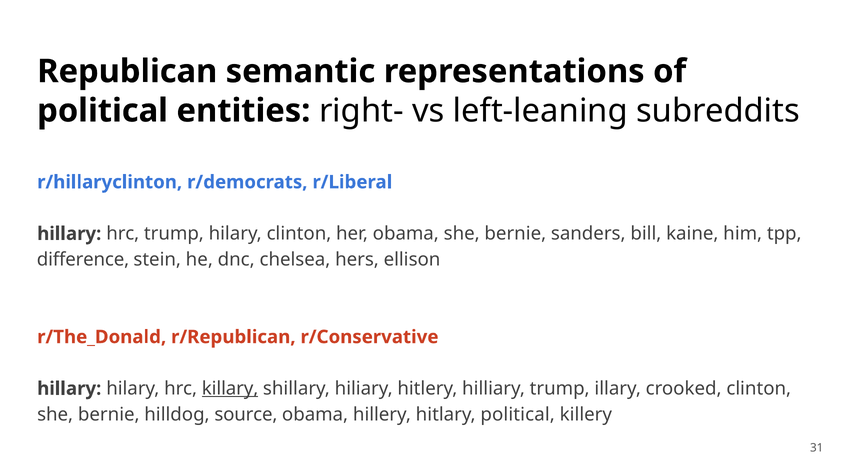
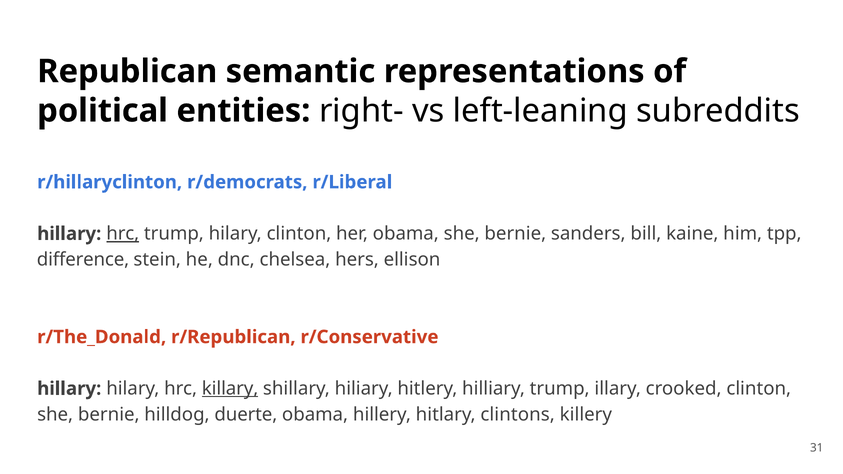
hrc underline: none -> present (123, 234)
source: source -> duerte (246, 415)
hitlary political: political -> clintons (518, 415)
